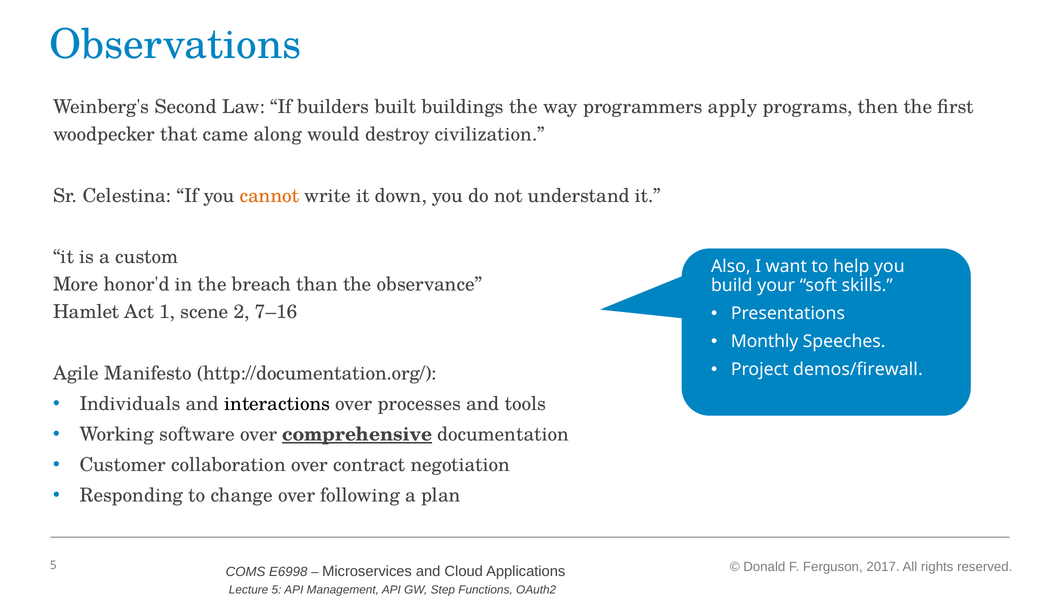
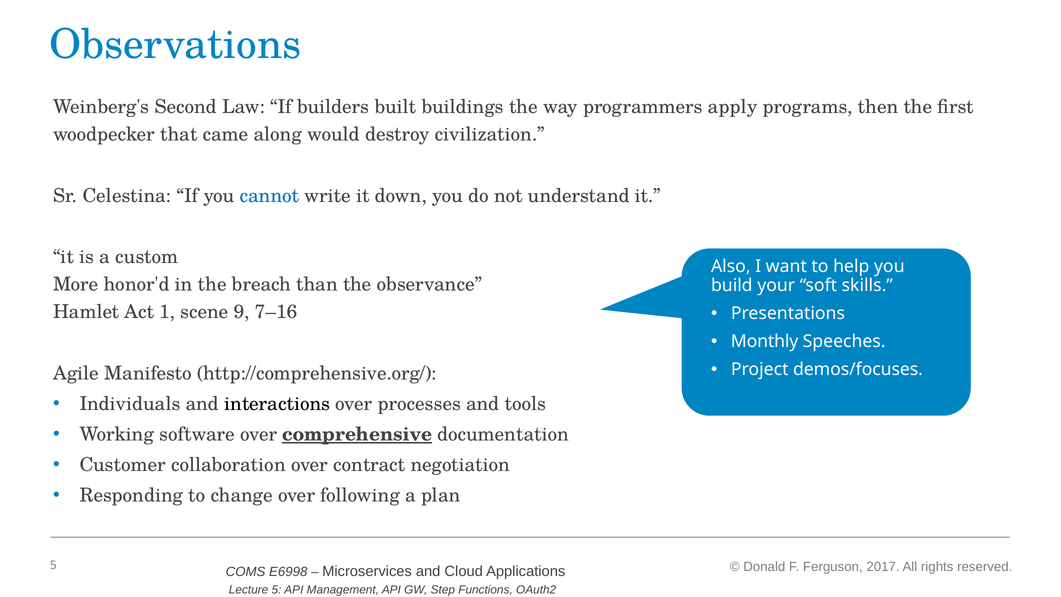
cannot colour: orange -> blue (270, 196)
2: 2 -> 9 (242, 312)
demos/firewall: demos/firewall -> demos/focuses (858, 369)
http://documentation.org/: http://documentation.org/ -> http://comprehensive.org/ (317, 373)
